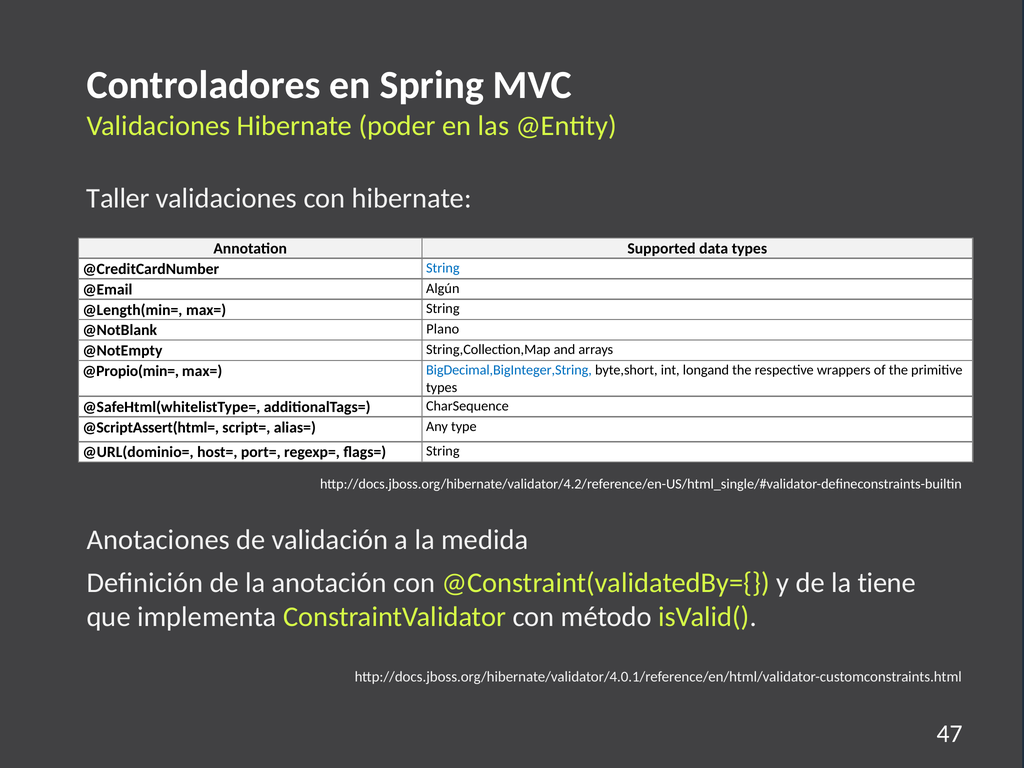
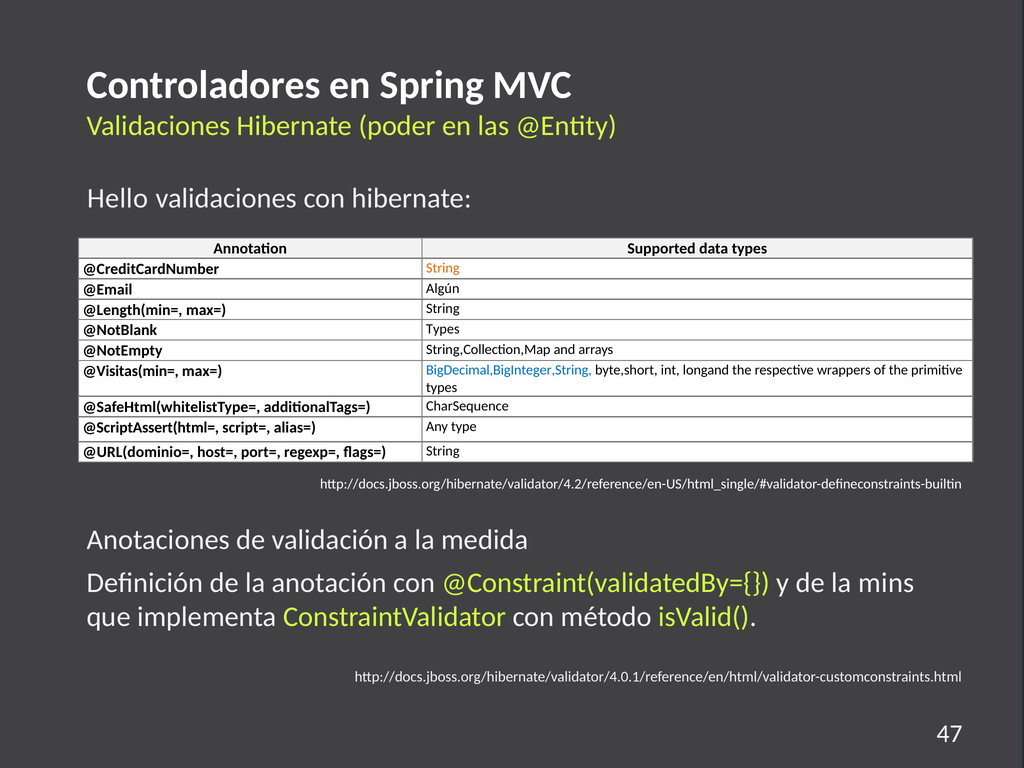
Taller: Taller -> Hello (118, 198)
String colour: blue -> orange (443, 268)
@NotBlank Plano: Plano -> Types (443, 329)
@Propio(min=: @Propio(min= -> @Visitas(min= (131, 371)
tiene: tiene -> mins (886, 583)
